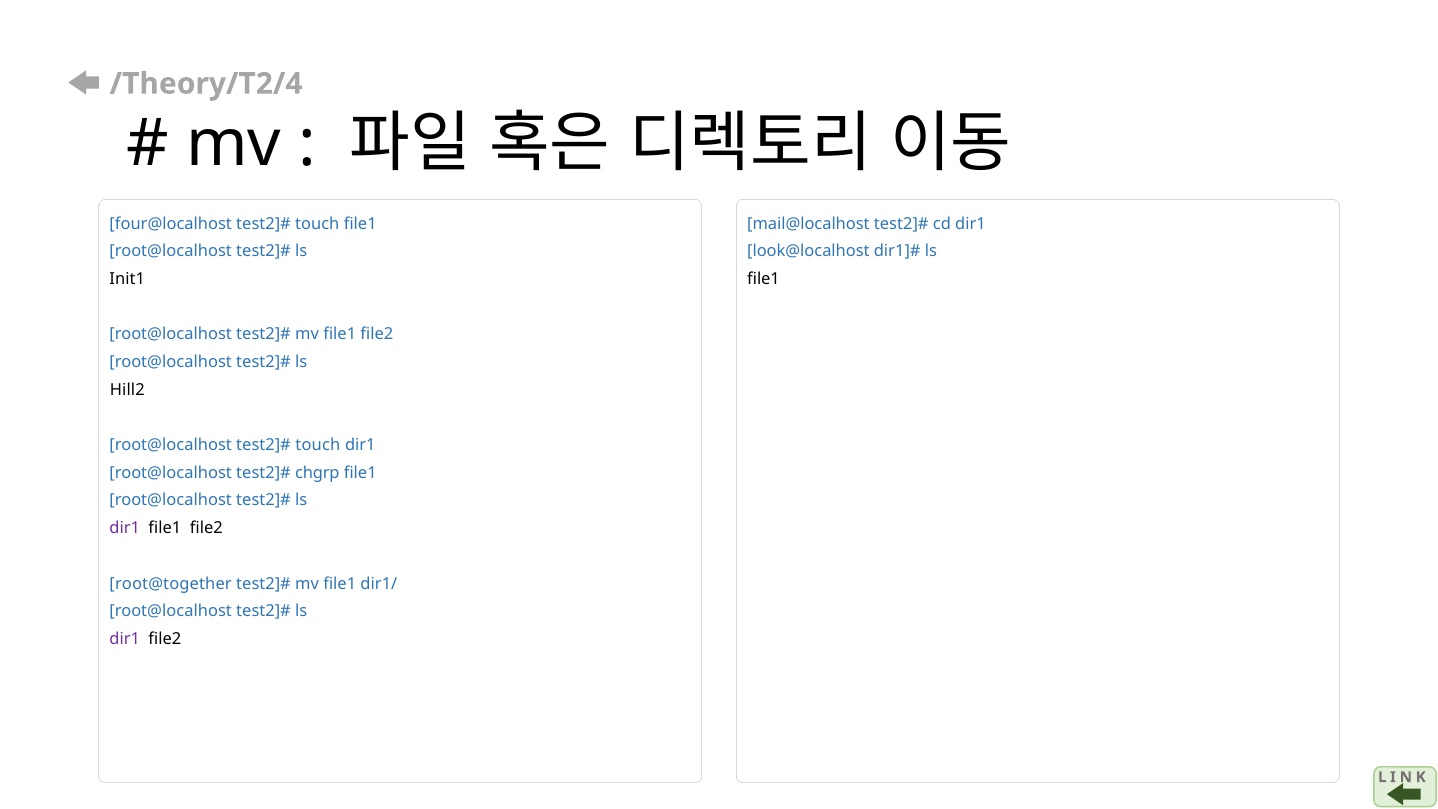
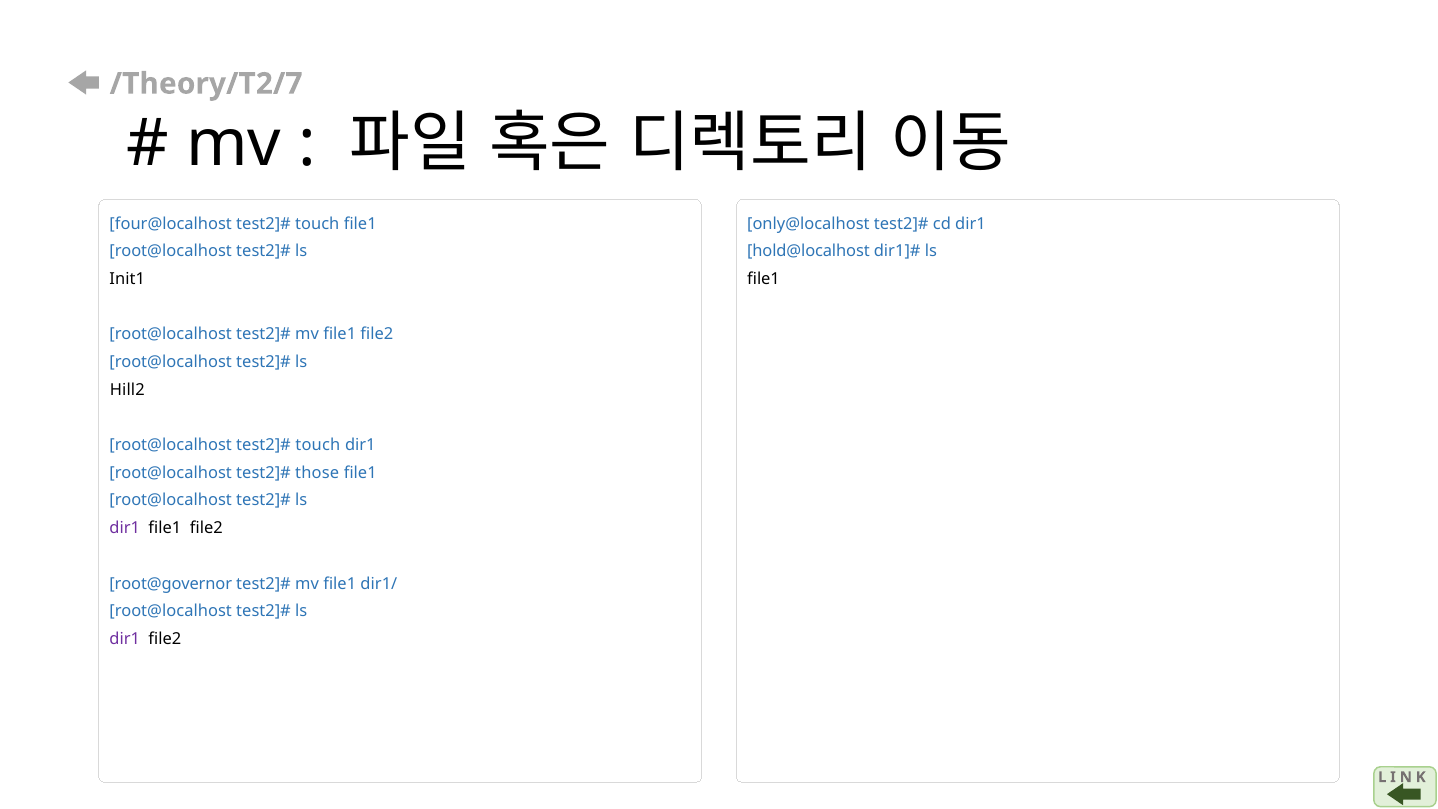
/Theory/T2/4: /Theory/T2/4 -> /Theory/T2/7 (206, 84)
mail@localhost: mail@localhost -> only@localhost (808, 224)
look@localhost: look@localhost -> hold@localhost (808, 251)
chgrp: chgrp -> those (317, 473)
root@together: root@together -> root@governor (171, 583)
